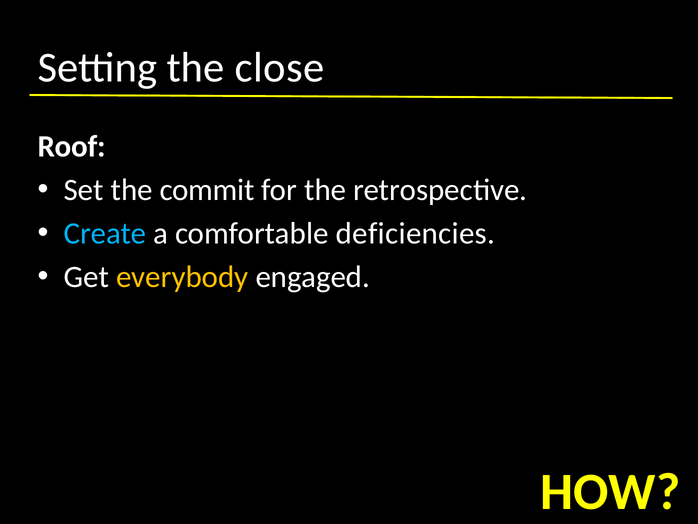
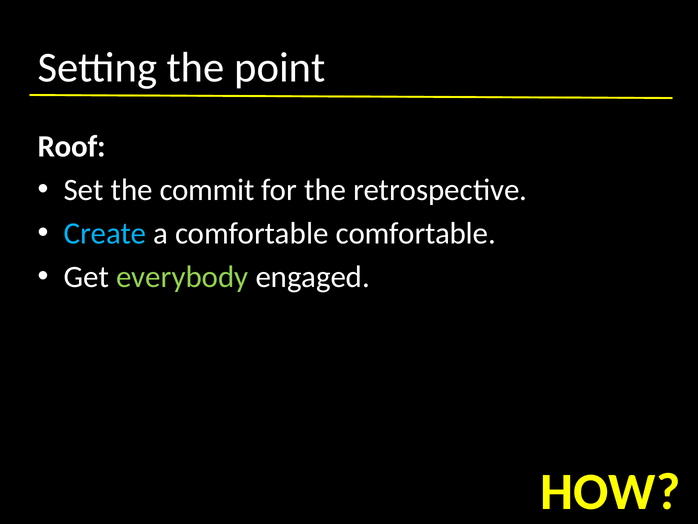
close: close -> point (280, 68)
comfortable deficiencies: deficiencies -> comfortable (416, 233)
everybody colour: yellow -> light green (182, 277)
